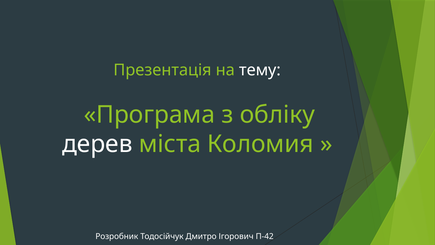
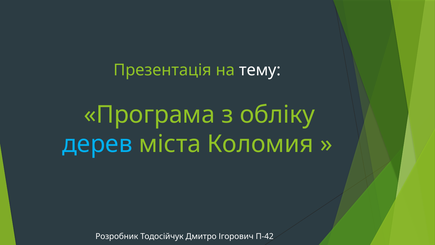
дерев colour: white -> light blue (97, 144)
